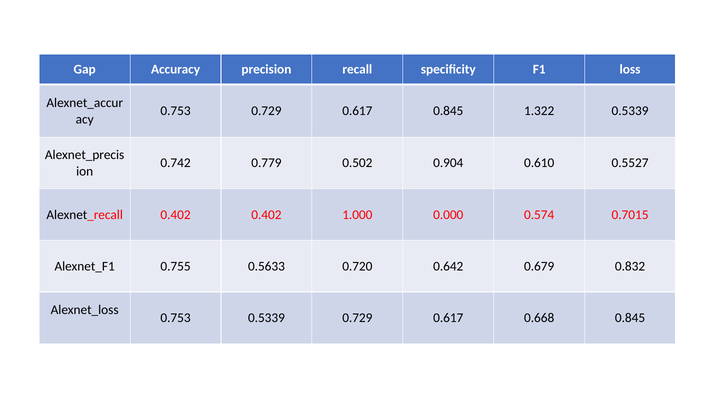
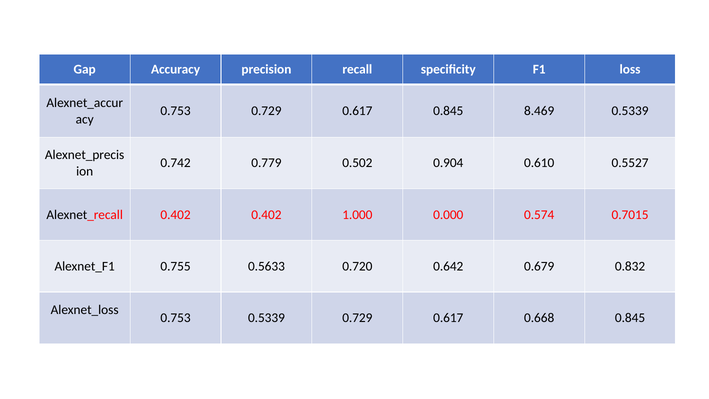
1.322: 1.322 -> 8.469 (539, 111)
